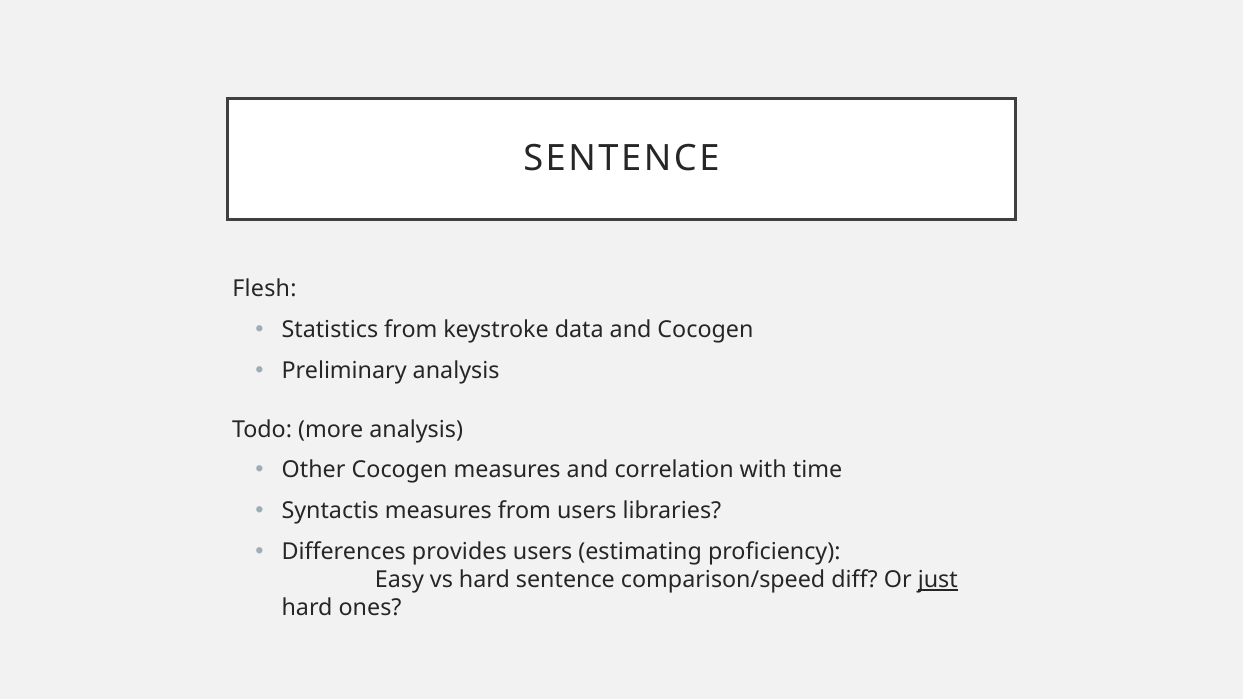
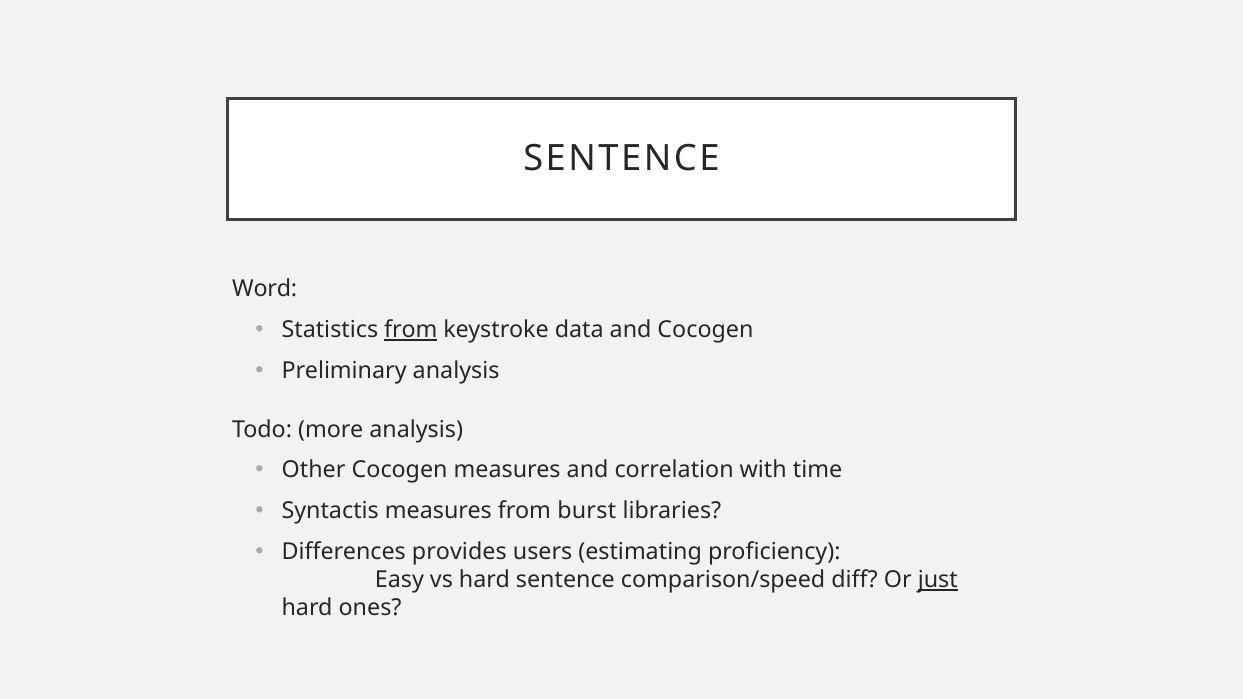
Flesh: Flesh -> Word (265, 289)
from underline: none -> present (411, 330)
from users: users -> burst (587, 511)
